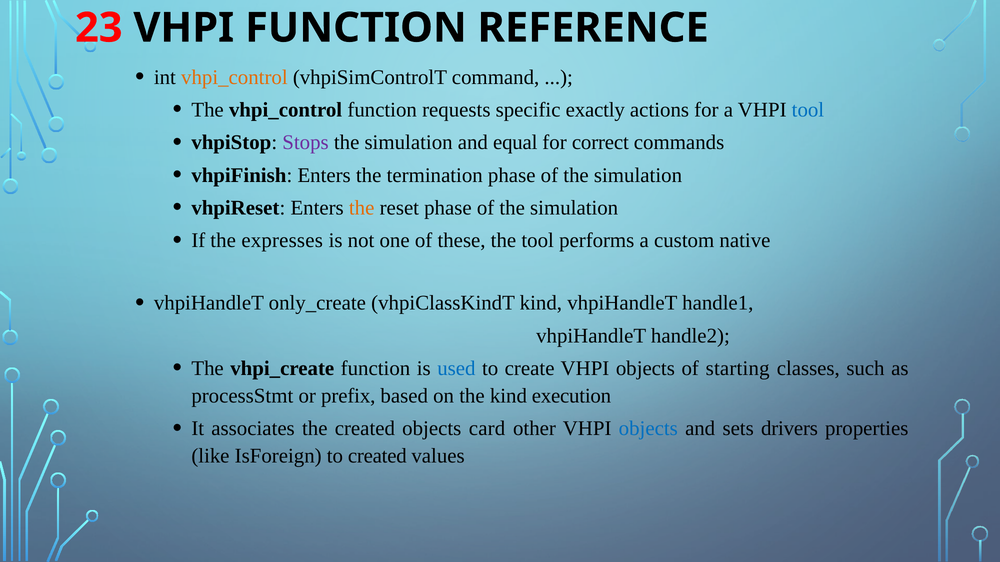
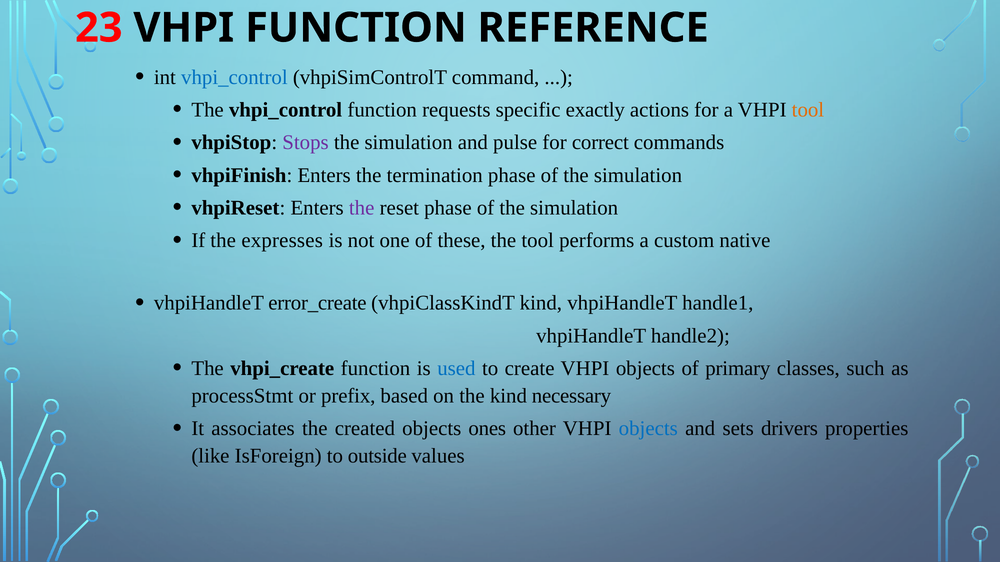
vhpi_control colour: orange -> blue (234, 77)
tool colour: blue -> orange (808, 110)
equal: equal -> pulse (515, 143)
the colour: orange -> purple (362, 208)
only_create: only_create -> error_create (317, 303)
starting: starting -> primary (738, 369)
execution: execution -> necessary (571, 396)
card: card -> ones (487, 429)
to created: created -> outside (377, 456)
